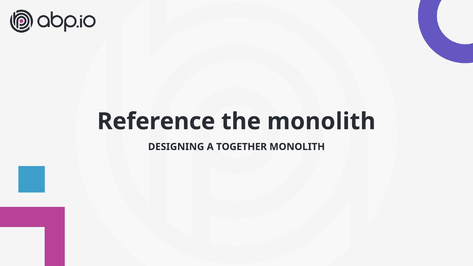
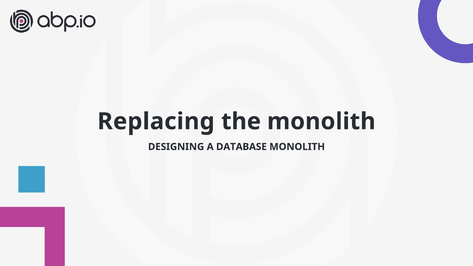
Reference: Reference -> Replacing (156, 121)
TOGETHER: TOGETHER -> DATABASE (241, 147)
